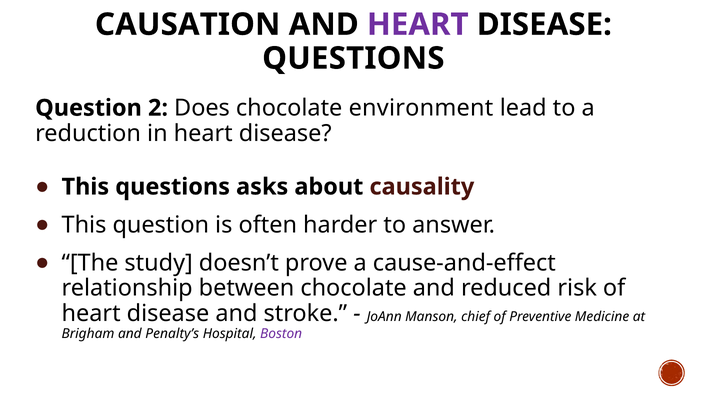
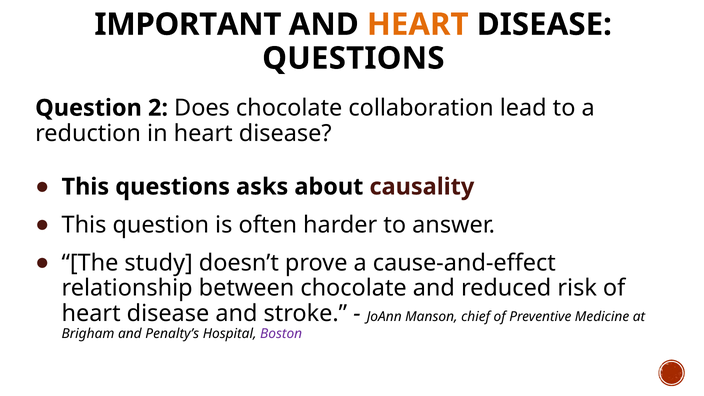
CAUSATION: CAUSATION -> IMPORTANT (188, 25)
HEART colour: purple -> orange (418, 25)
environment: environment -> collaboration (421, 108)
